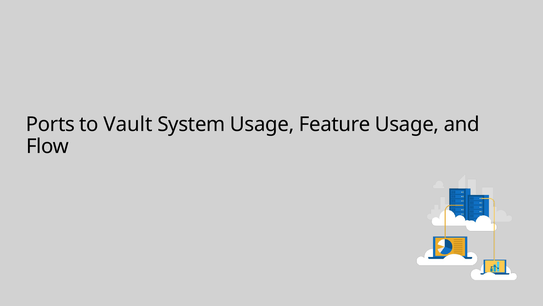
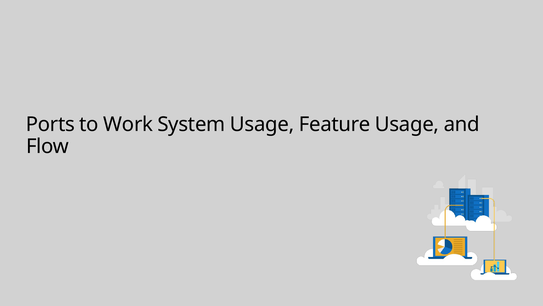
Vault: Vault -> Work (128, 124)
